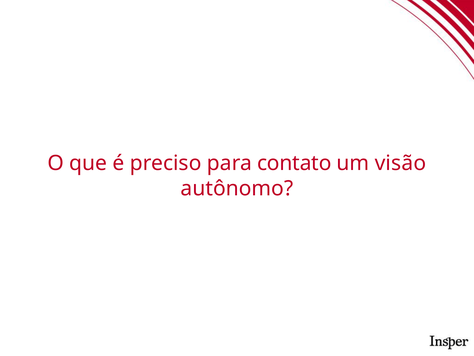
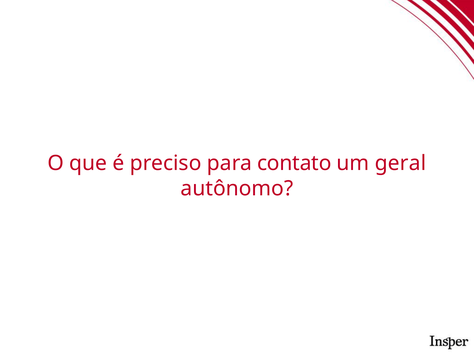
visão: visão -> geral (400, 163)
